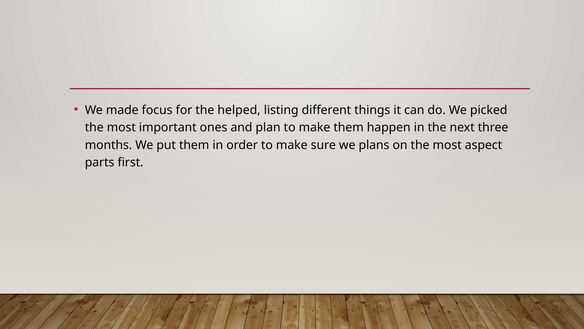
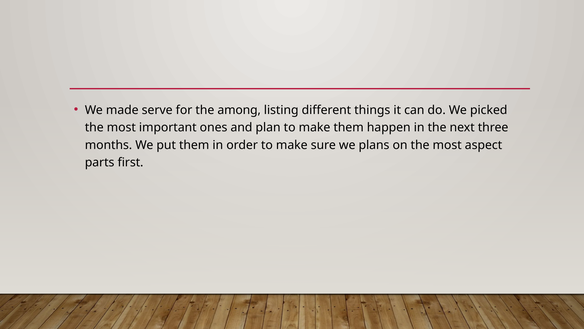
focus: focus -> serve (157, 110)
helped: helped -> among (239, 110)
